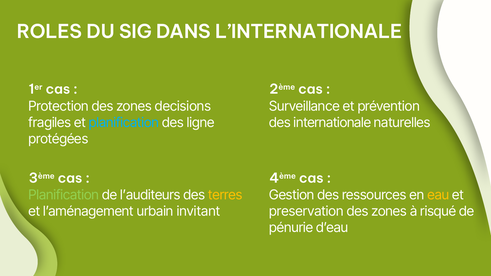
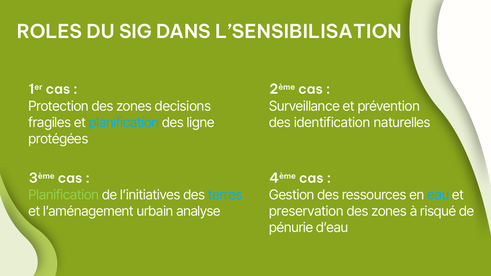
L’INTERNATIONALE: L’INTERNATIONALE -> L’SENSIBILISATION (309, 32)
internationale: internationale -> identification (332, 123)
l’auditeurs: l’auditeurs -> l’initiatives (150, 195)
terres colour: yellow -> light blue (225, 195)
eau colour: yellow -> light blue (438, 195)
invitant: invitant -> analyse (199, 211)
